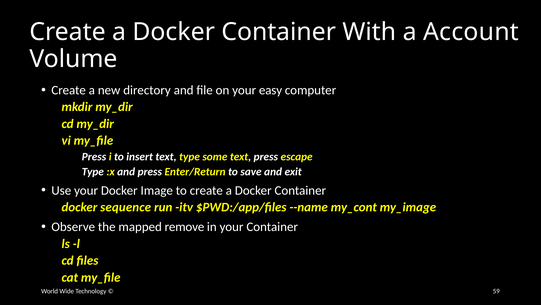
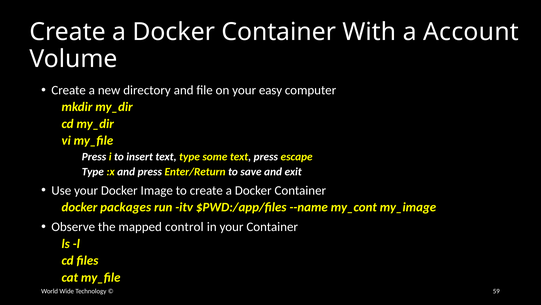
sequence: sequence -> packages (126, 207)
remove: remove -> control (184, 226)
